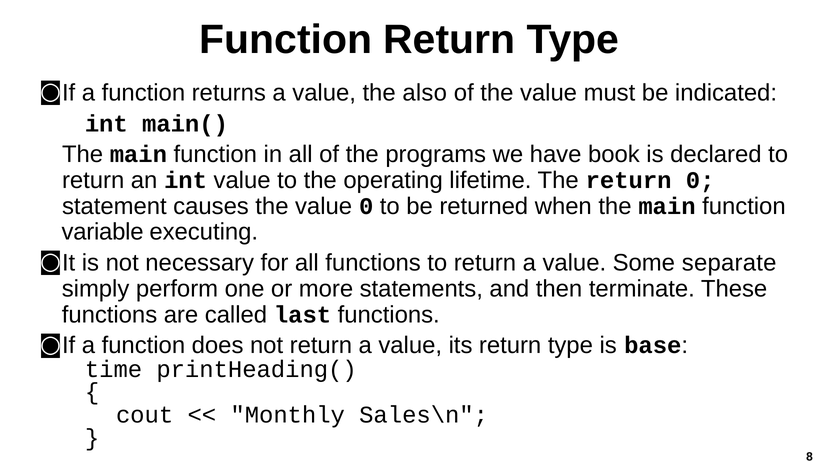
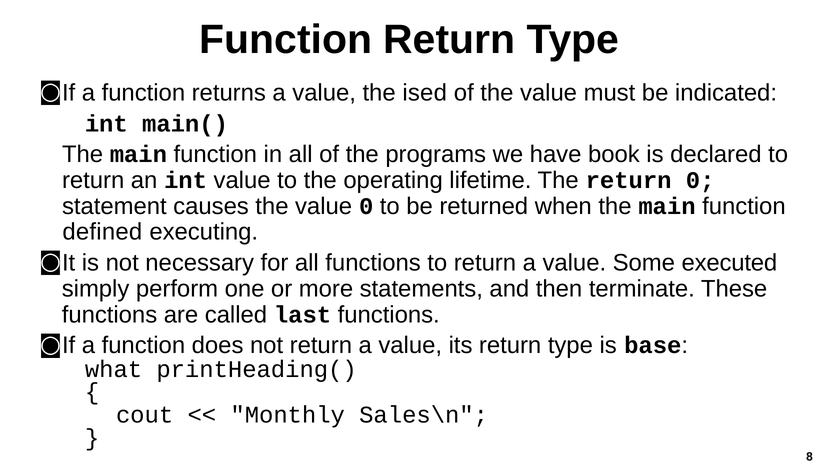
also: also -> ised (425, 93)
variable: variable -> defined (102, 232)
separate: separate -> executed (729, 263)
time: time -> what (114, 369)
